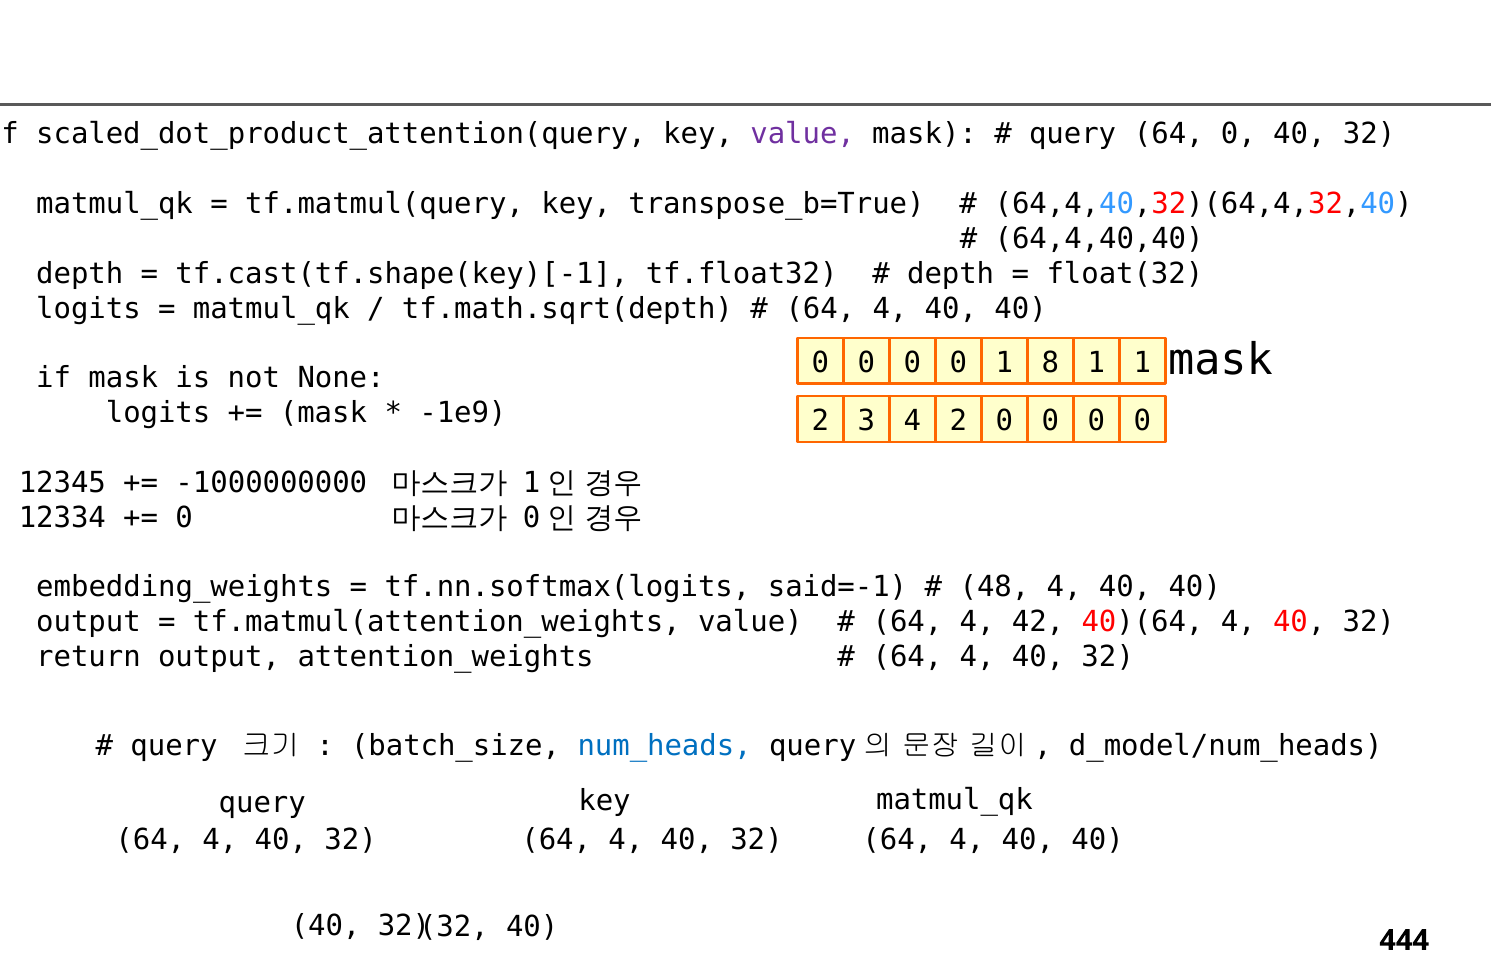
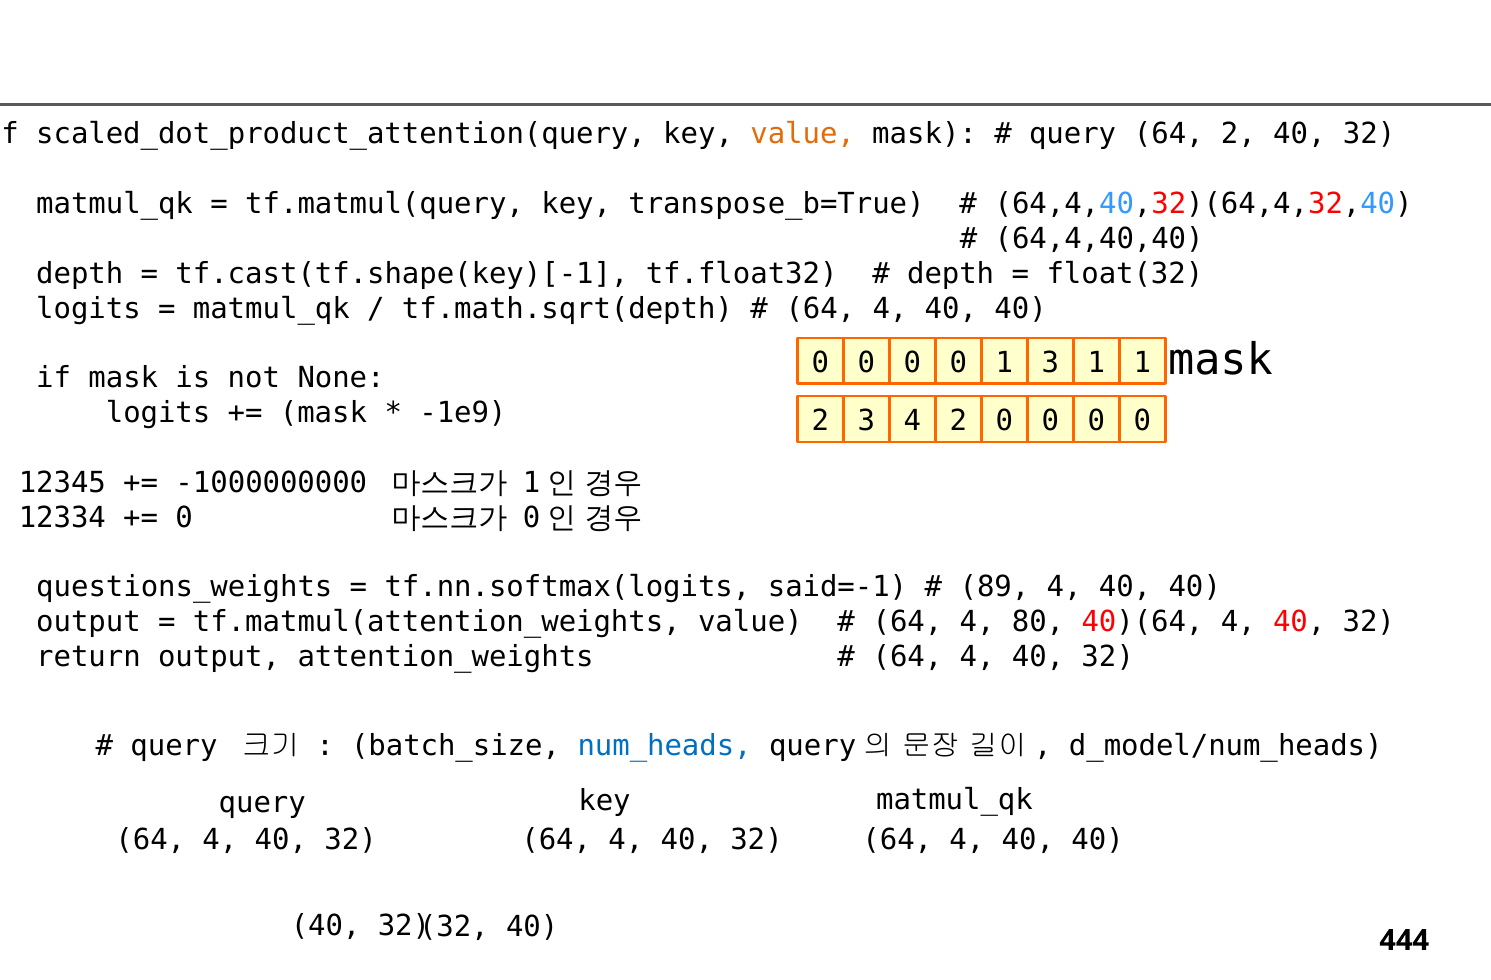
value colour: purple -> orange (803, 134)
64 0: 0 -> 2 (1238, 134)
1 8: 8 -> 3 (1050, 363)
embedding_weights: embedding_weights -> questions_weights (184, 587)
48: 48 -> 89 (994, 587)
42: 42 -> 80 (1038, 622)
